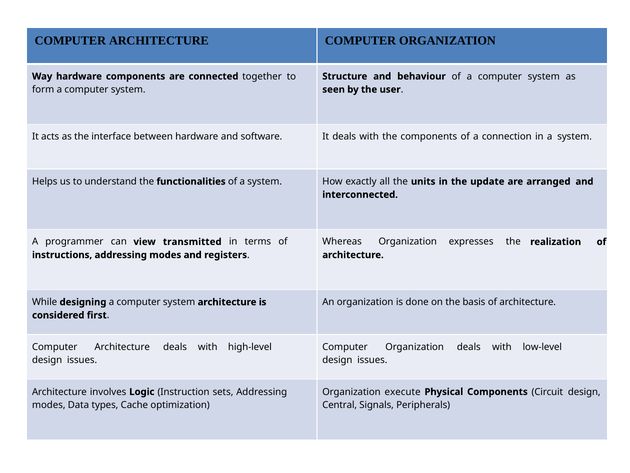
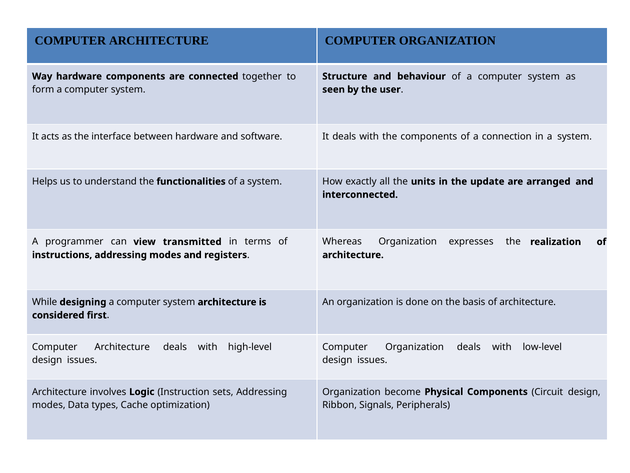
execute: execute -> become (403, 391)
Central: Central -> Ribbon (340, 405)
